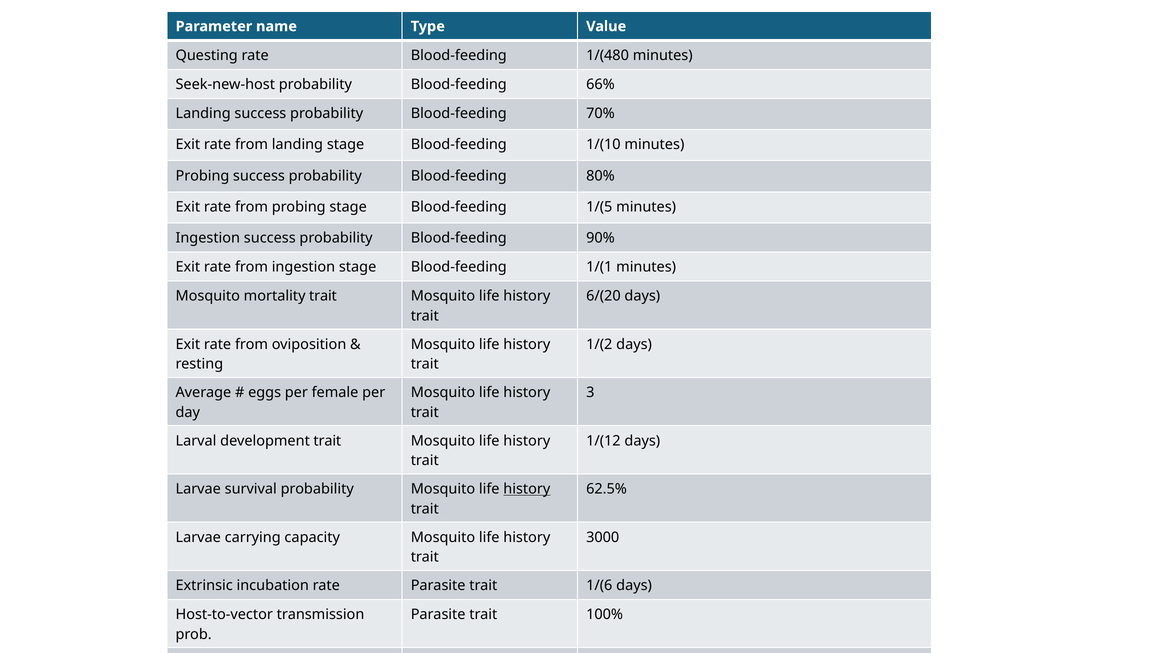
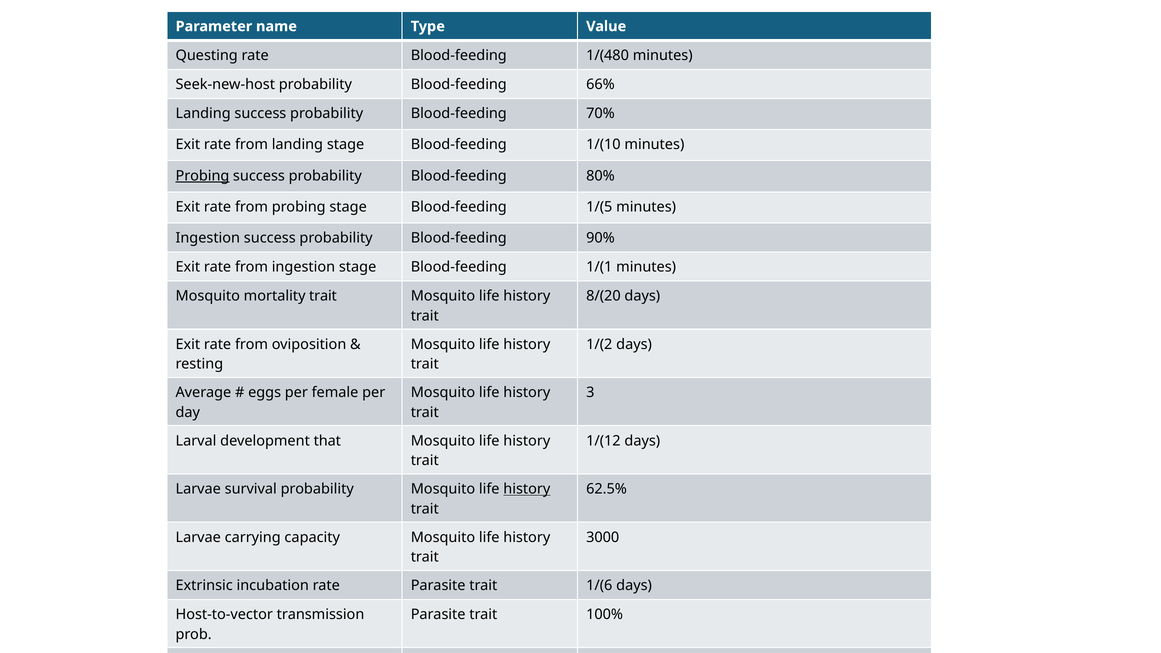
Probing underline: none -> present (202, 176)
6/(20: 6/(20 -> 8/(20 (603, 296)
development trait: trait -> that (327, 441)
